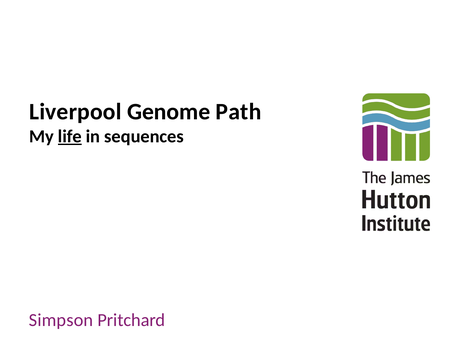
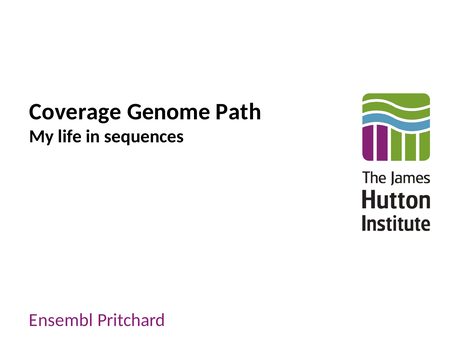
Liverpool: Liverpool -> Coverage (75, 112)
life underline: present -> none (70, 136)
Simpson: Simpson -> Ensembl (61, 320)
